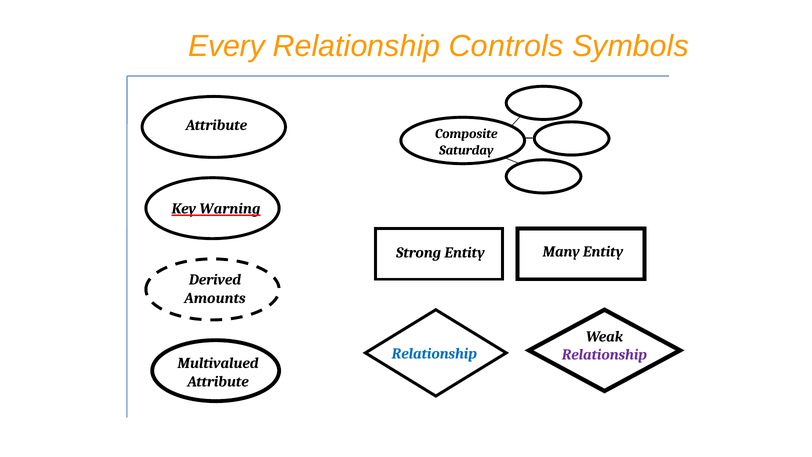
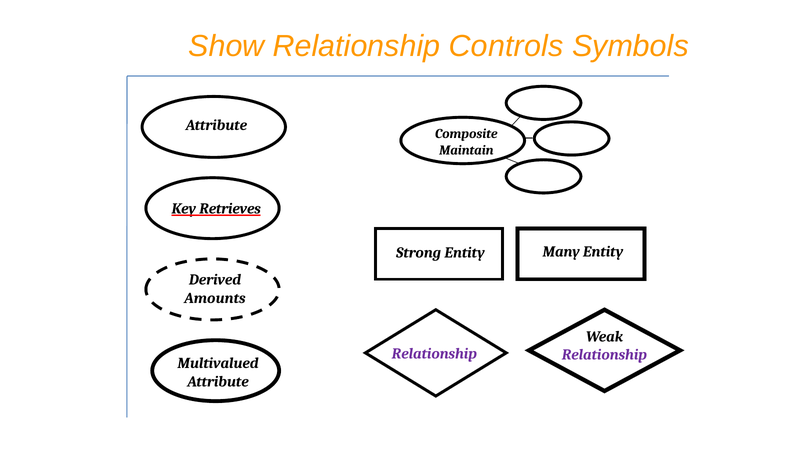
Every: Every -> Show (226, 46)
Saturday: Saturday -> Maintain (466, 150)
Warning: Warning -> Retrieves (230, 209)
Relationship colour: blue -> purple (434, 354)
